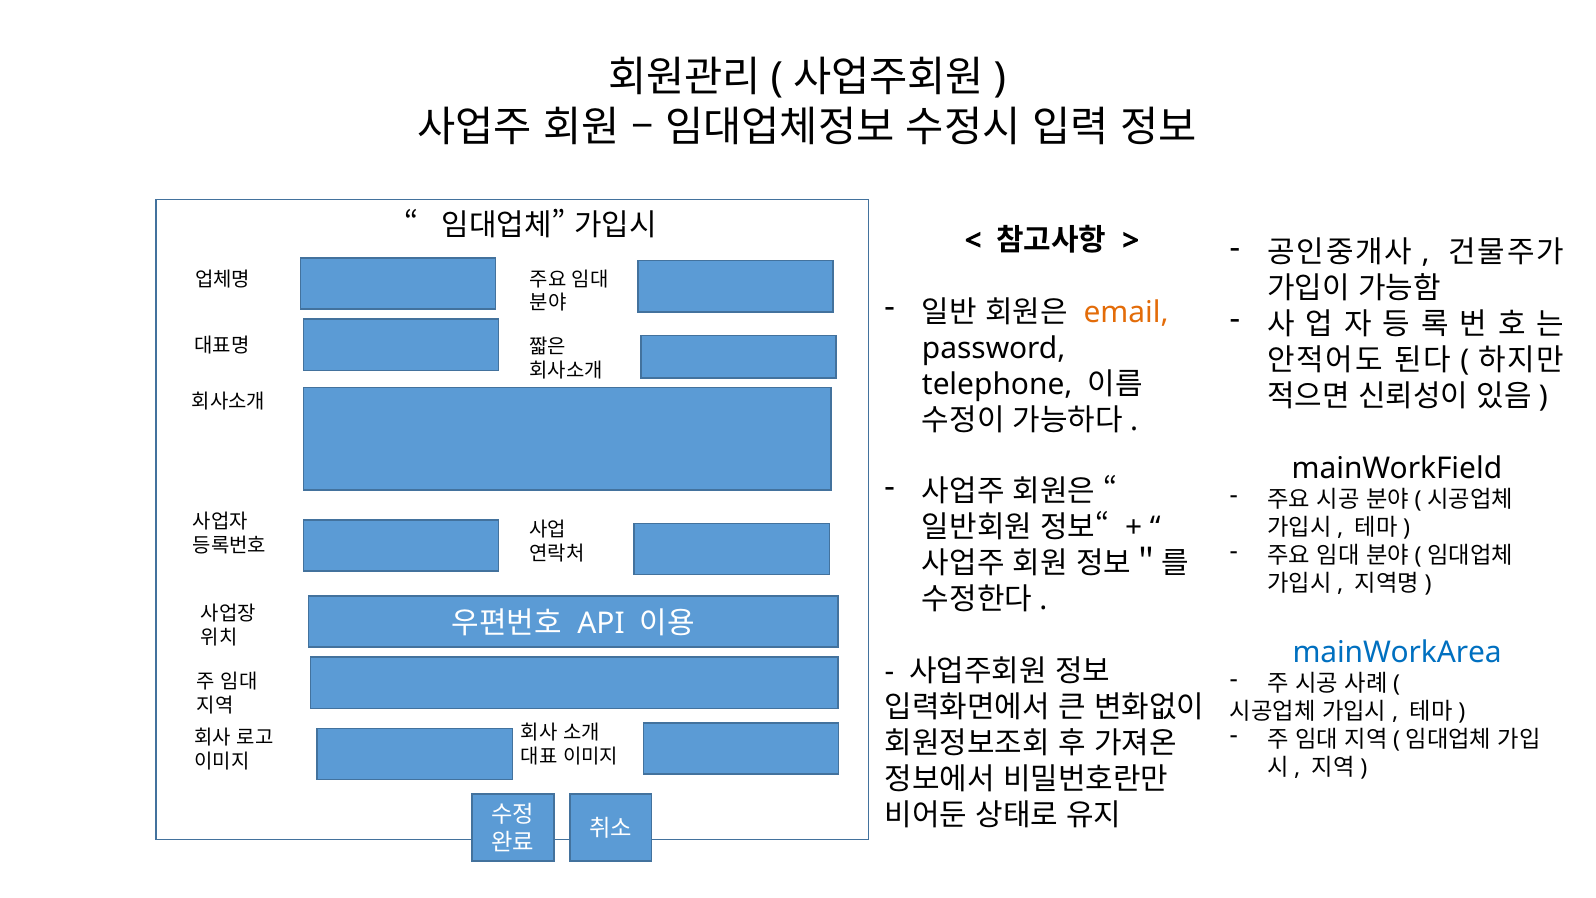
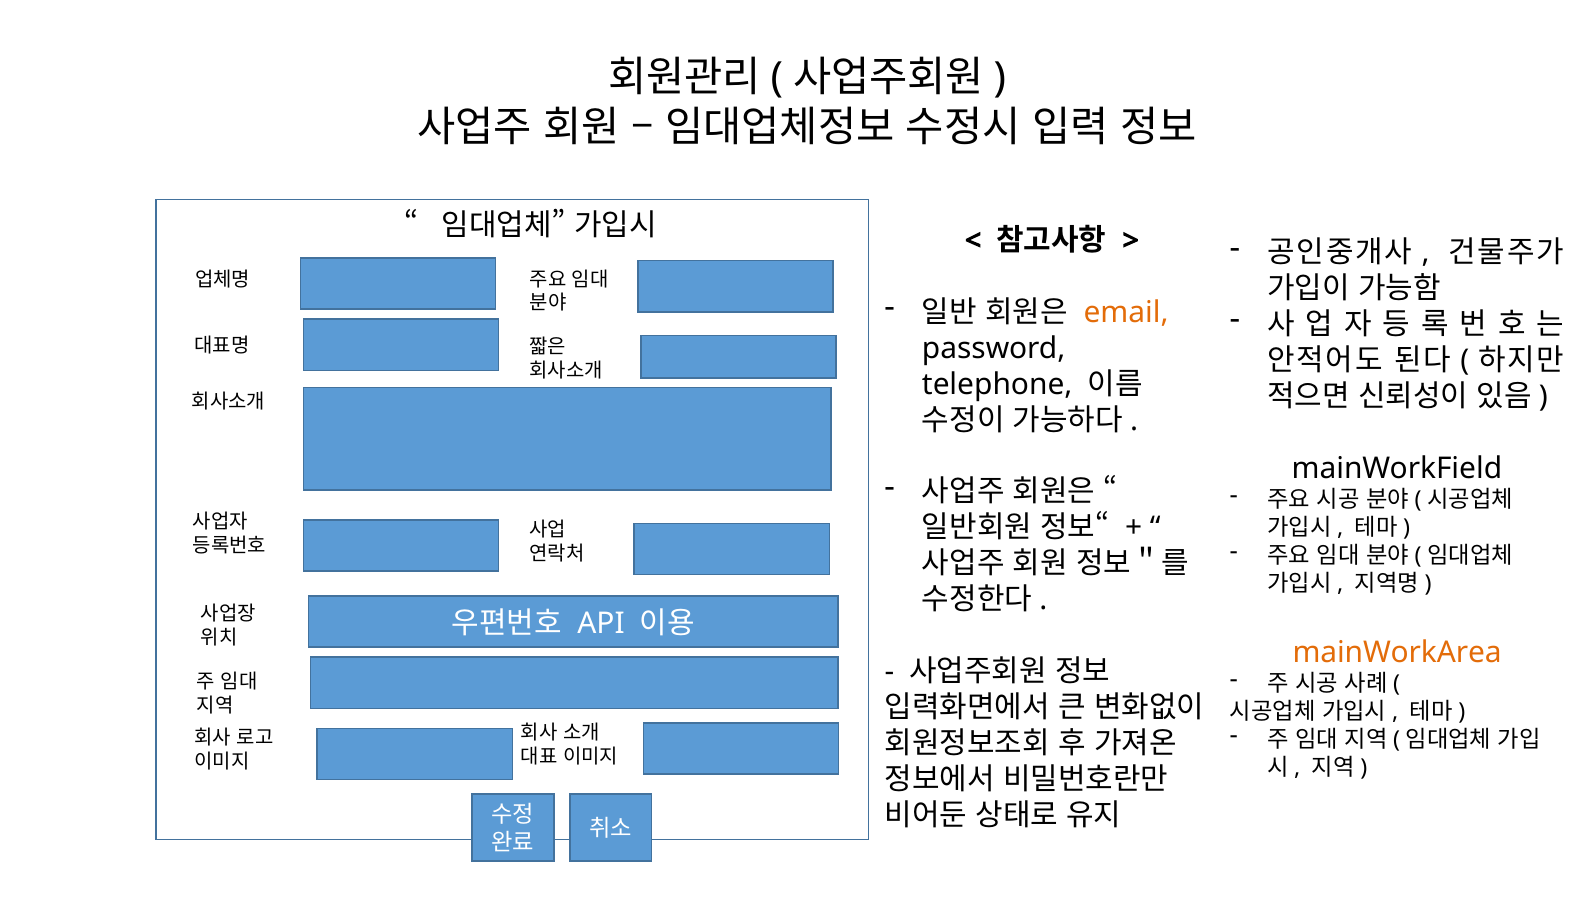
mainWorkArea colour: blue -> orange (1397, 652)
